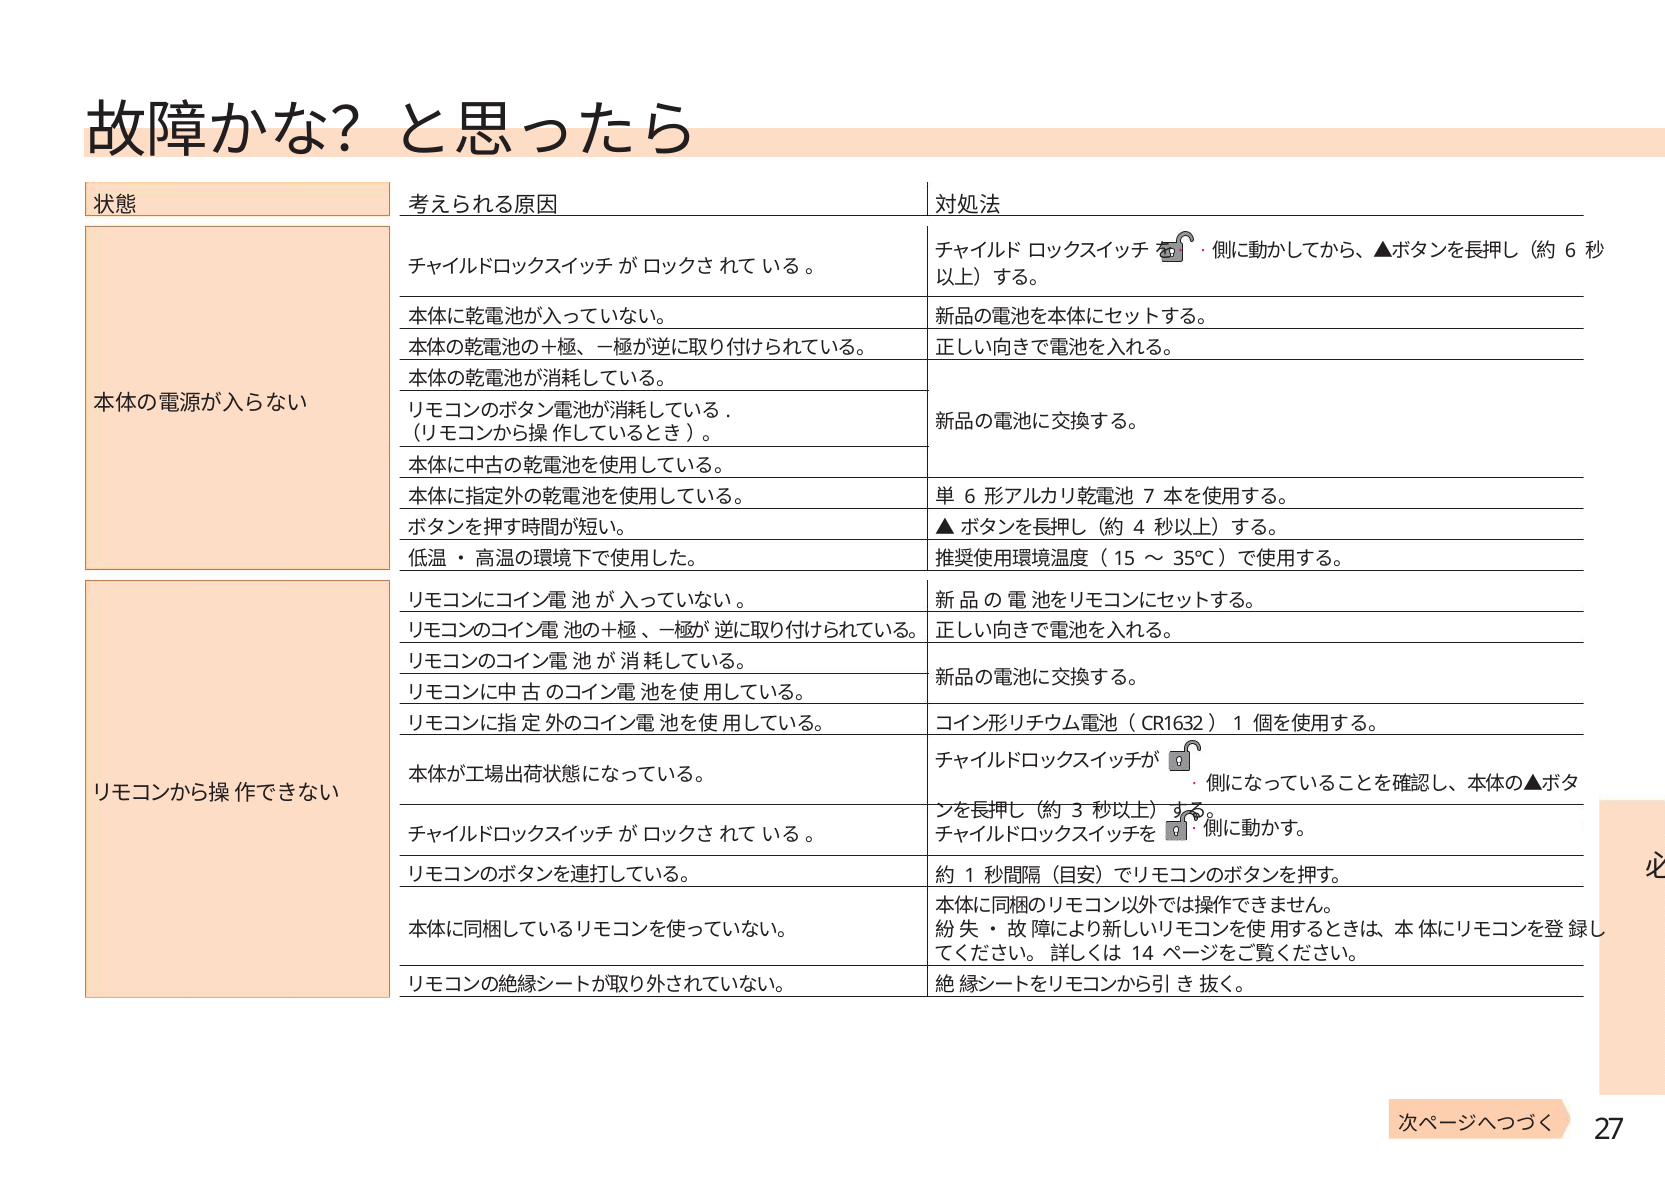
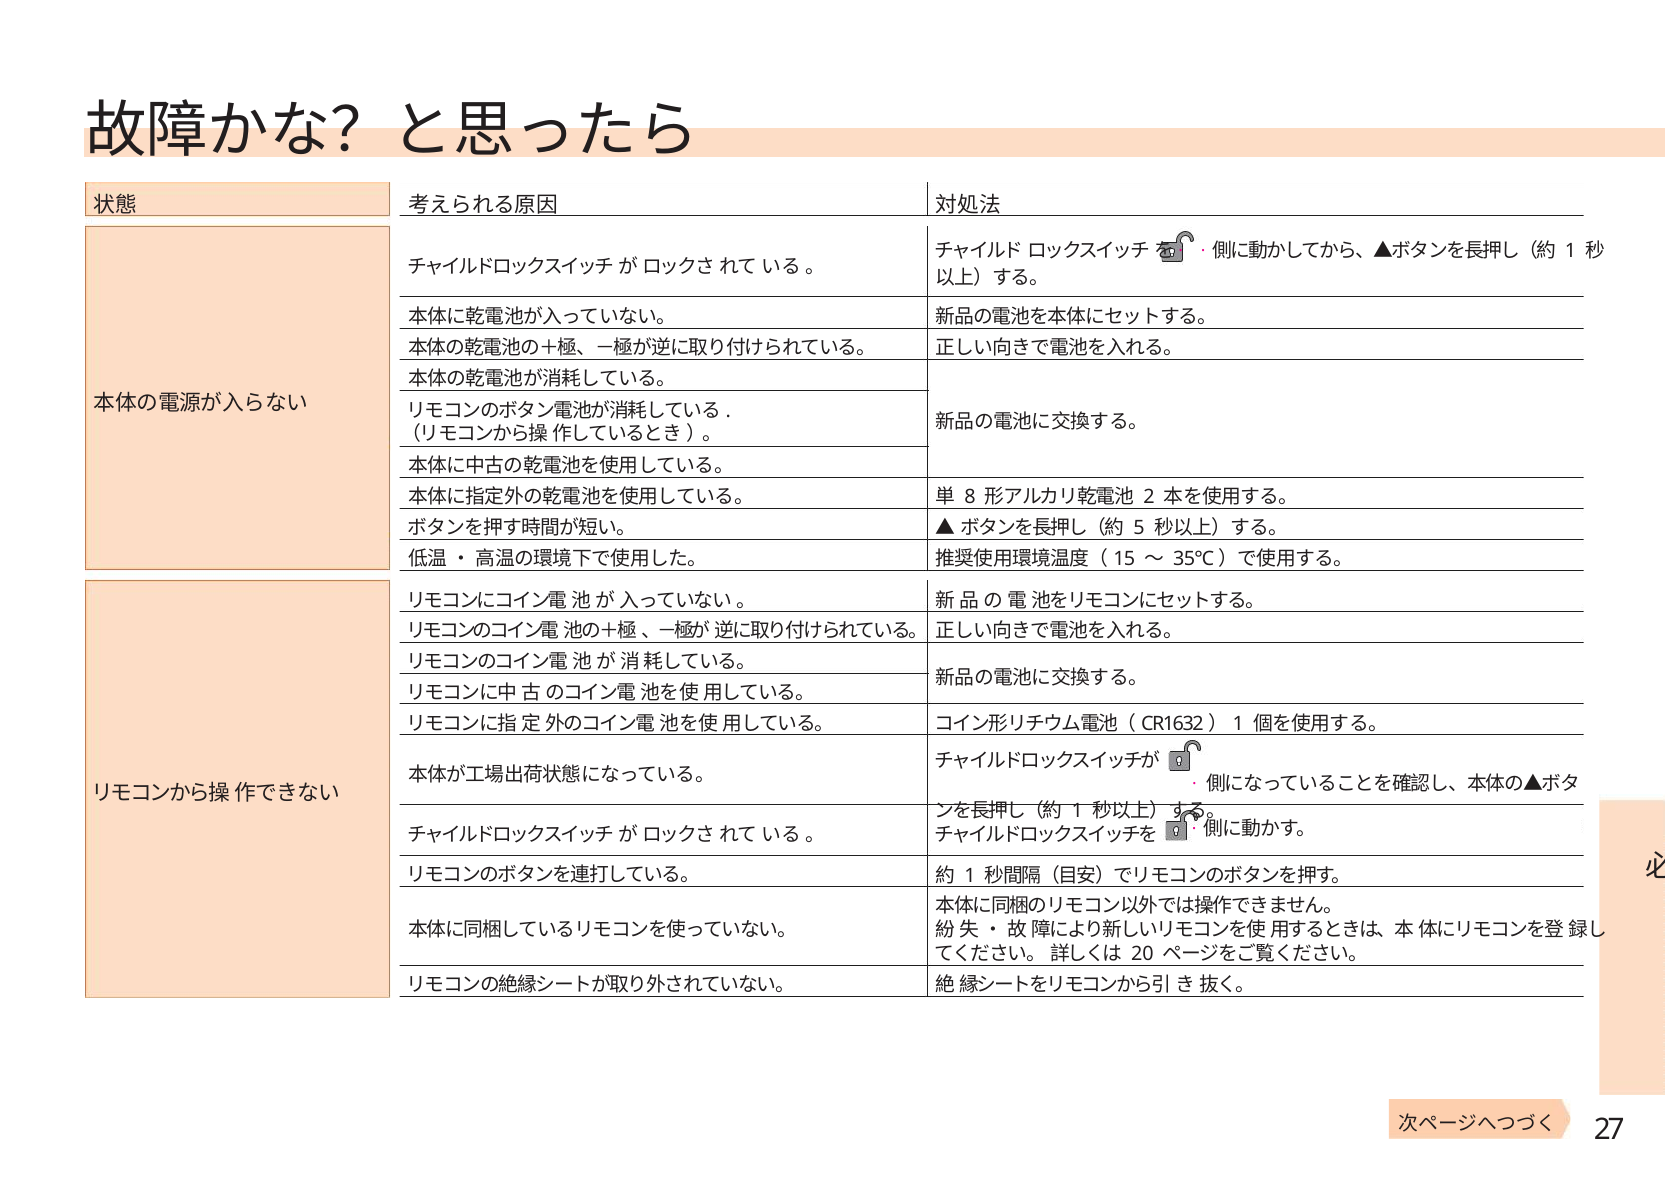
6: 6 -> 1 (1571, 251)
6: 6 -> 8 (970, 497)
7: 7 -> 2 (1149, 497)
4: 4 -> 5 (1139, 528)
3: 3 -> 1 (1077, 811)
14: 14 -> 20 (1142, 954)
